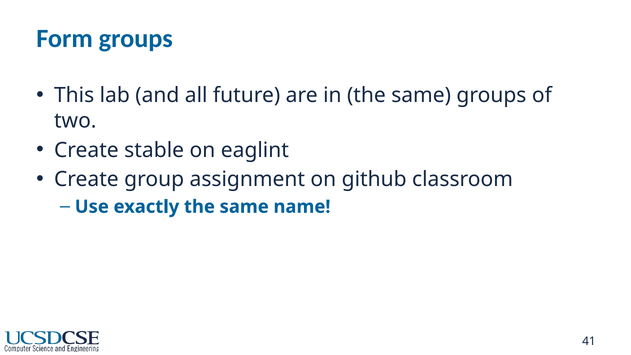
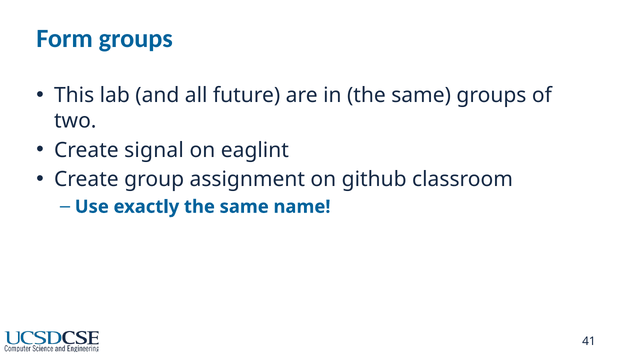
stable: stable -> signal (154, 150)
